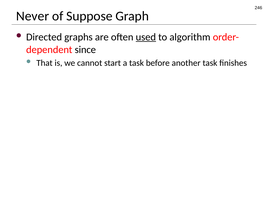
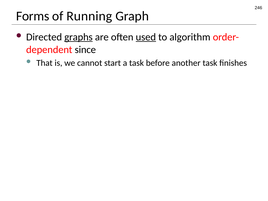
Never: Never -> Forms (33, 16)
Suppose: Suppose -> Running (89, 16)
graphs underline: none -> present (78, 37)
